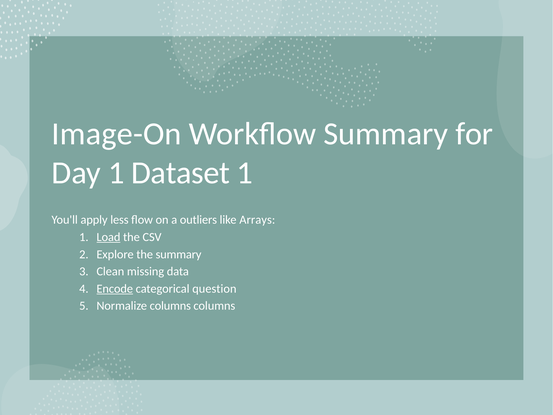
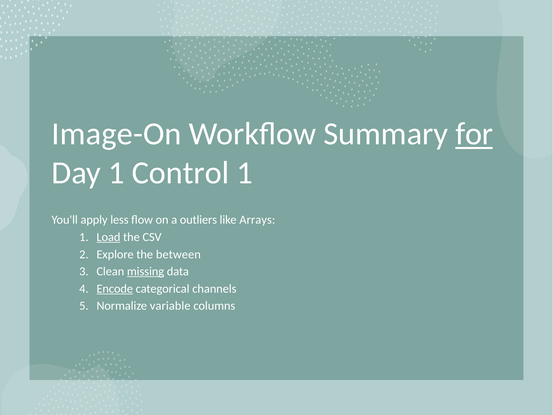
for underline: none -> present (474, 134)
Dataset: Dataset -> Control (180, 173)
the summary: summary -> between (178, 254)
missing underline: none -> present (146, 271)
question: question -> channels (214, 289)
Normalize columns: columns -> variable (170, 306)
